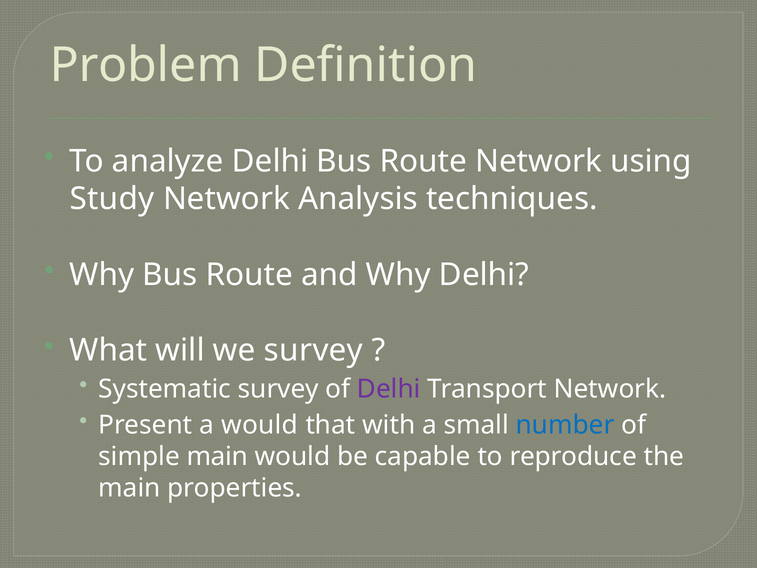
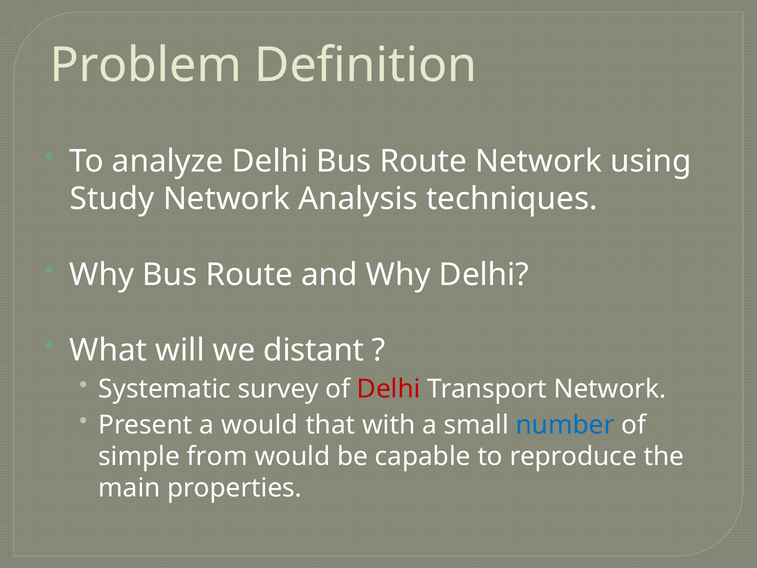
we survey: survey -> distant (314, 350)
Delhi colour: purple -> red (389, 389)
simple main: main -> from (217, 456)
